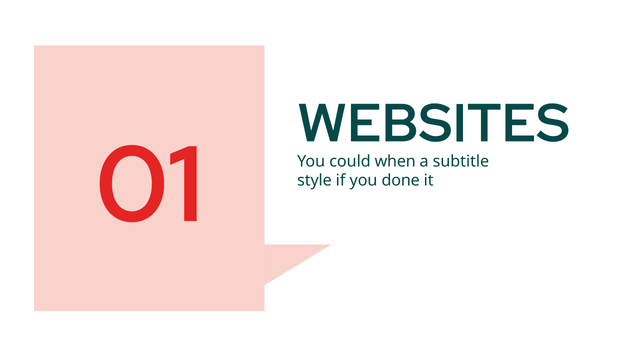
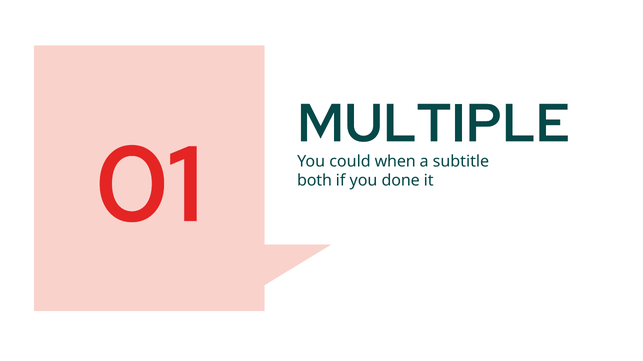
WEBSITES: WEBSITES -> MULTIPLE (434, 124)
style: style -> both (315, 181)
